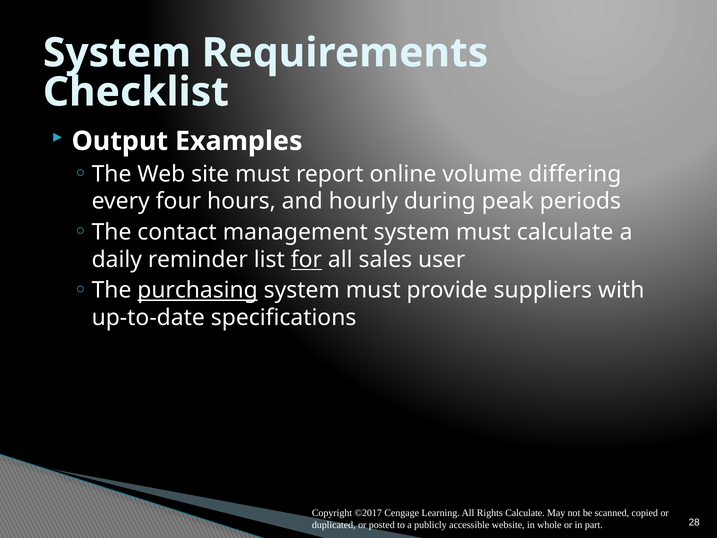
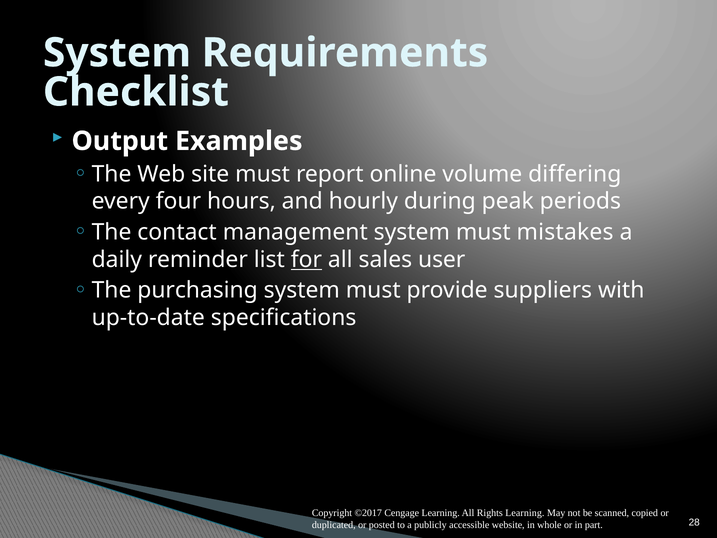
must calculate: calculate -> mistakes (565, 232)
purchasing underline: present -> none (198, 290)
Rights Calculate: Calculate -> Learning (525, 513)
